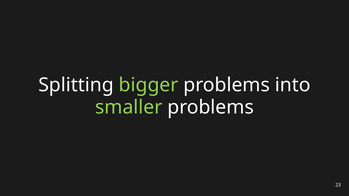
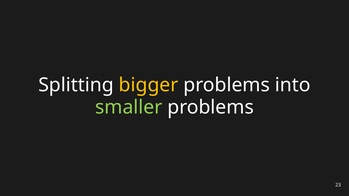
bigger colour: light green -> yellow (149, 85)
